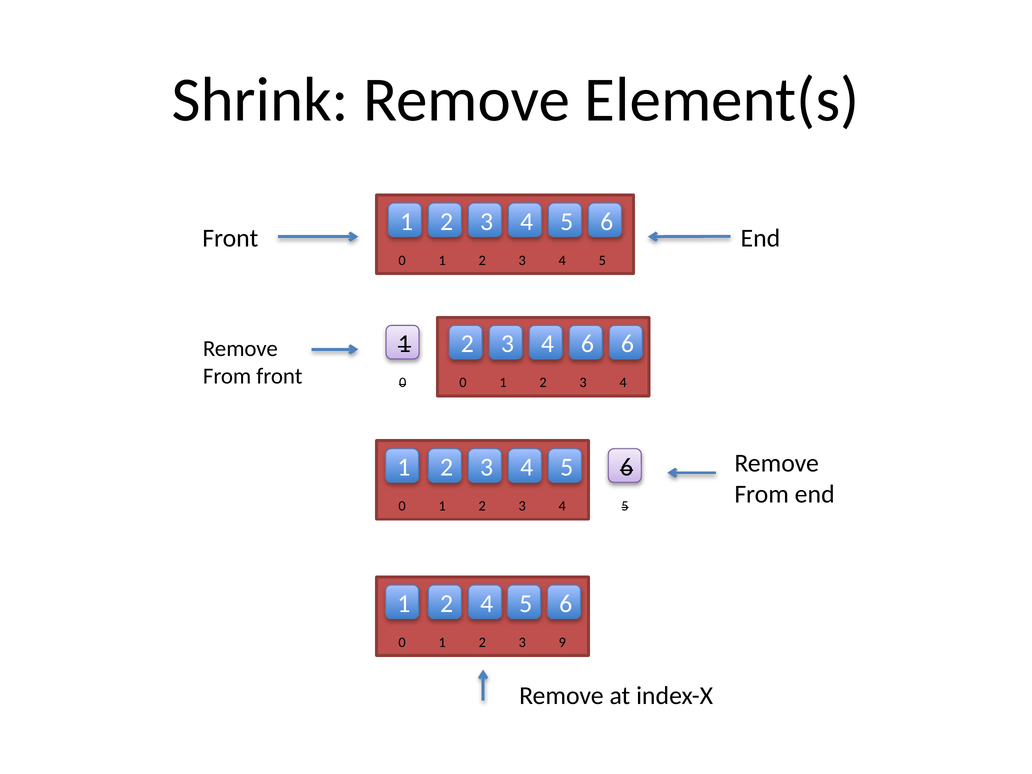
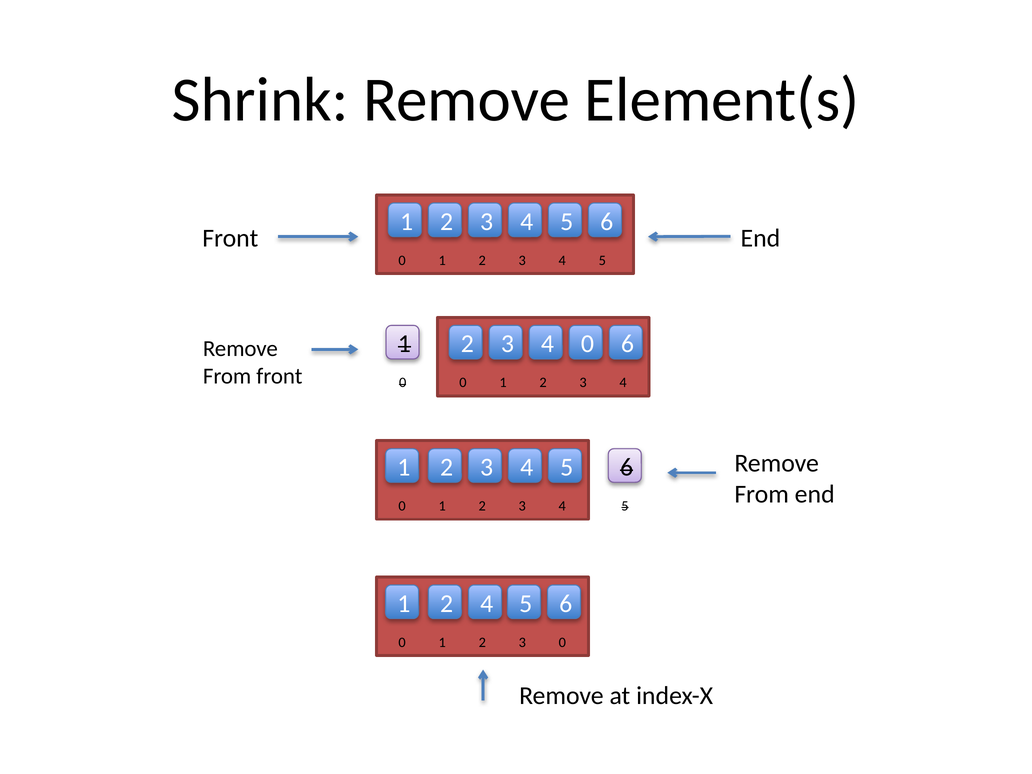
4 6: 6 -> 0 (587, 344)
3 9: 9 -> 0 (562, 642)
